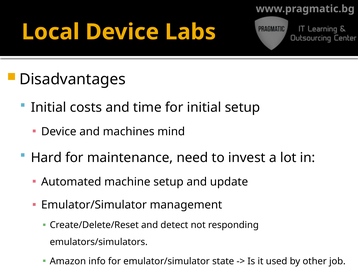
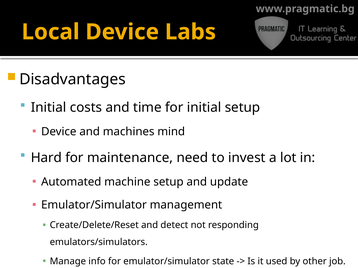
Amazon: Amazon -> Manage (68, 262)
